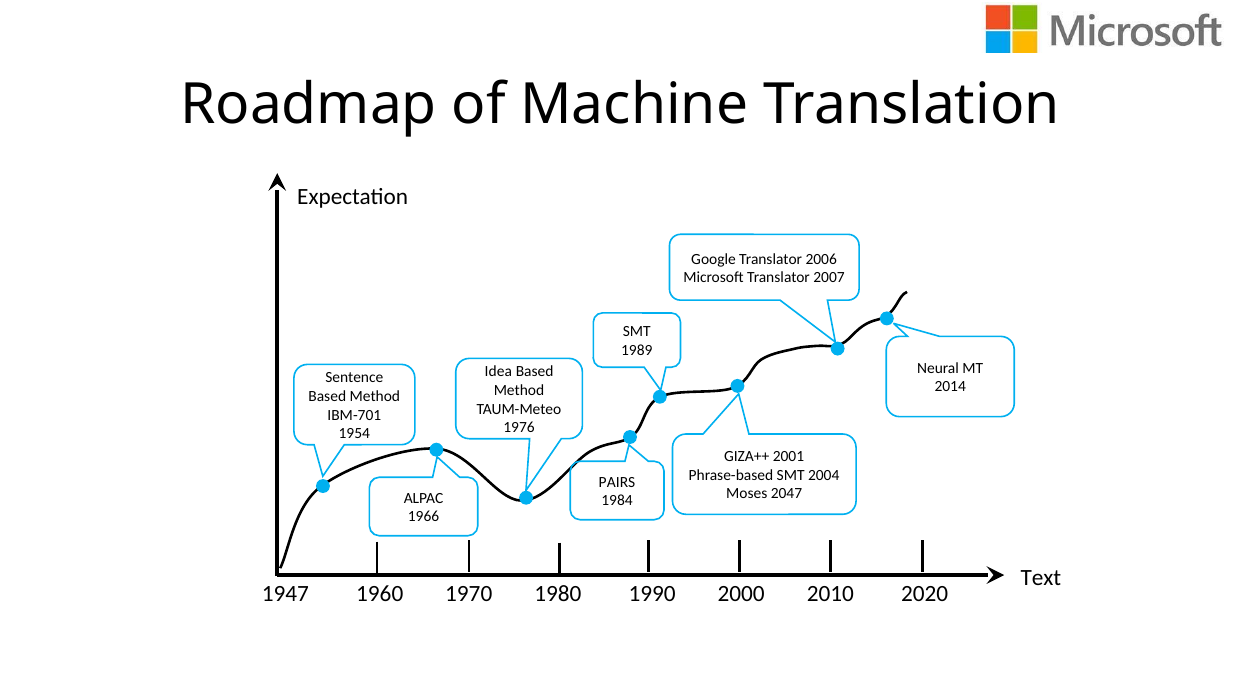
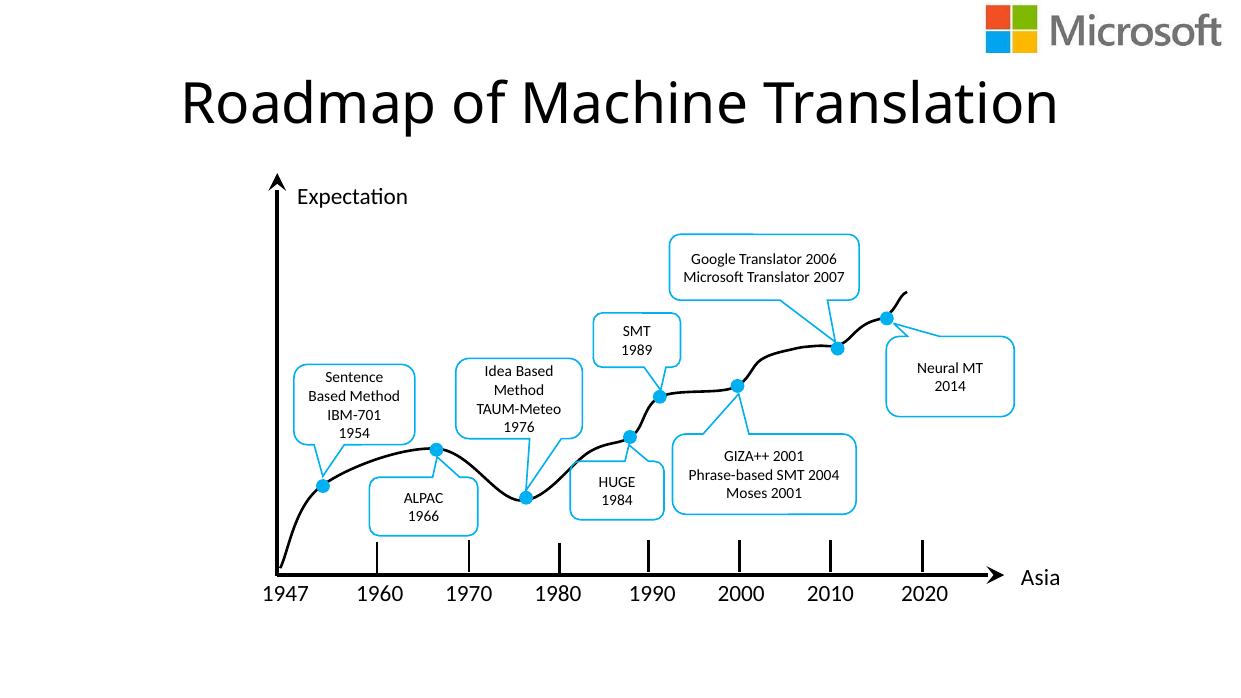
PAIRS: PAIRS -> HUGE (617, 482)
Moses 2047: 2047 -> 2001 (786, 494)
Text: Text -> Asia (1041, 578)
